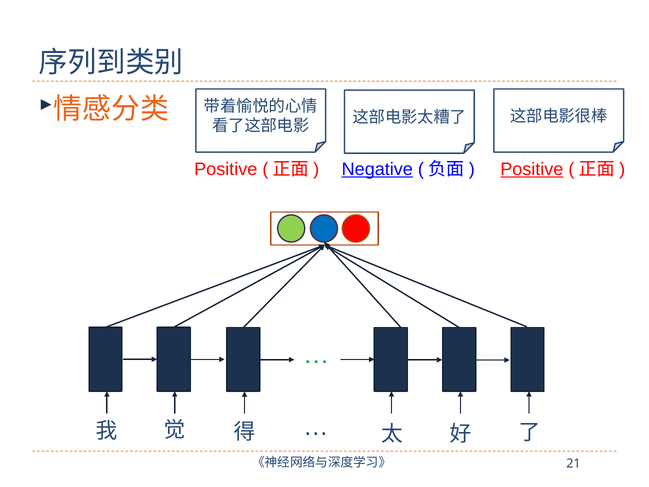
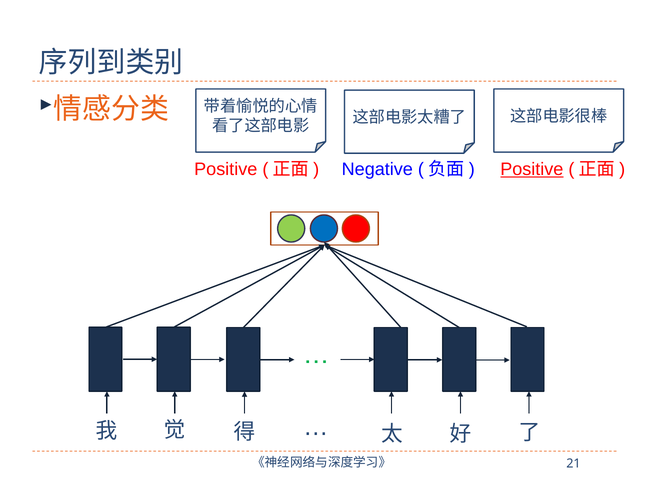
Negative underline: present -> none (377, 169)
